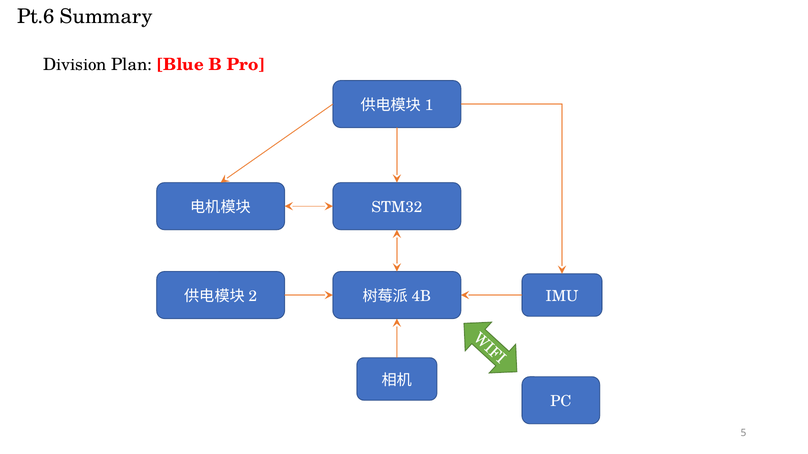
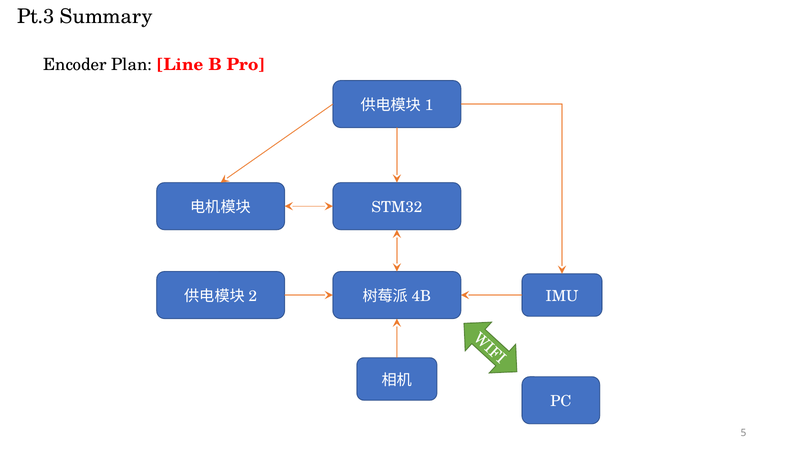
Pt.6: Pt.6 -> Pt.3 (36, 16)
Division: Division -> Encoder (75, 65)
Blue: Blue -> Line (180, 65)
